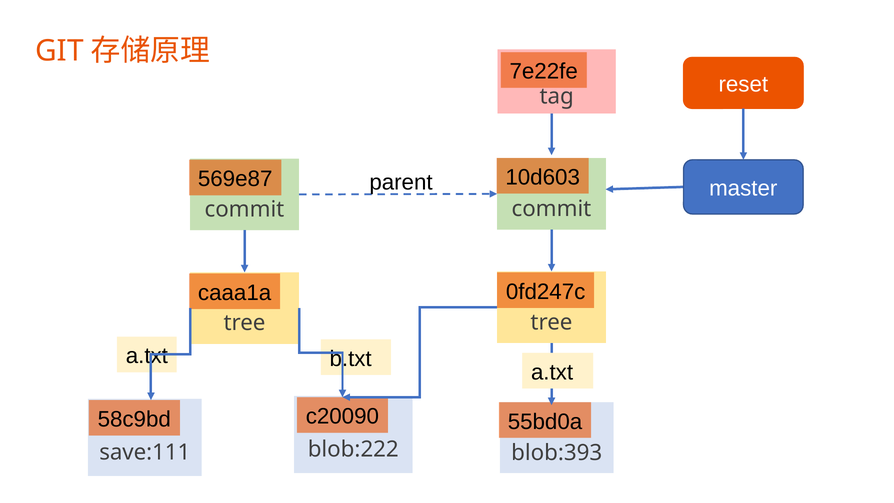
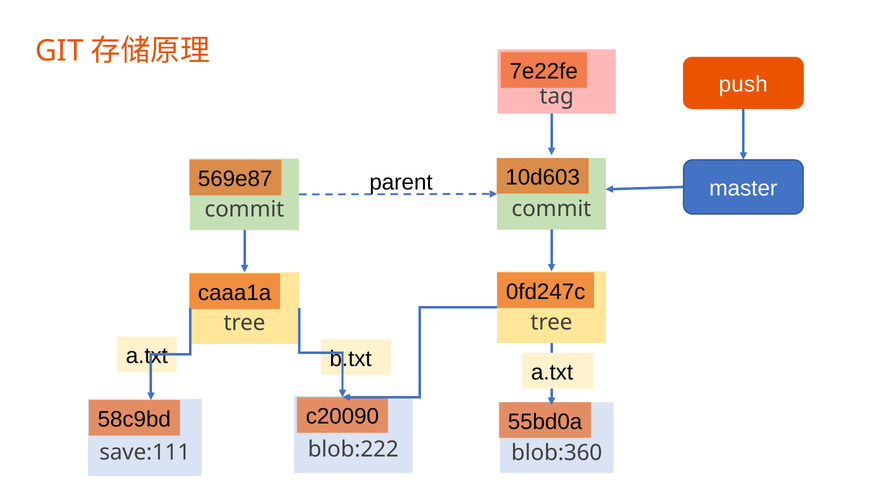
reset: reset -> push (743, 84)
blob:393: blob:393 -> blob:360 (557, 453)
